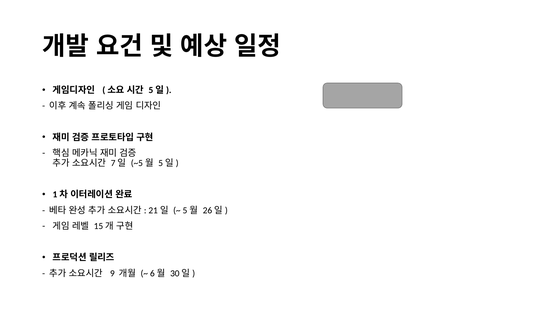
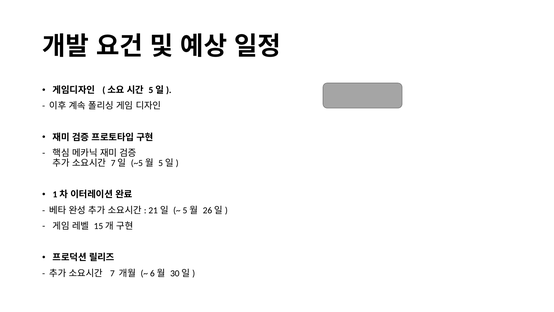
9: 9 -> 7 (112, 273)
